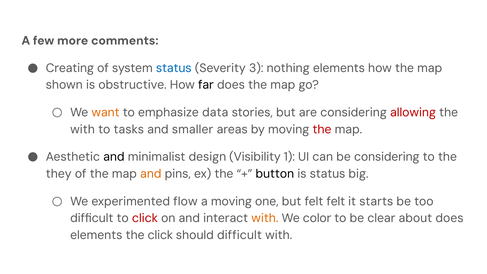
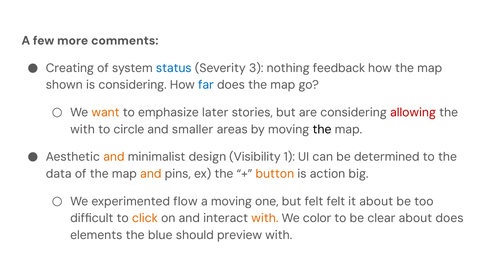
nothing elements: elements -> feedback (339, 68)
is obstructive: obstructive -> considering (133, 85)
far colour: black -> blue (206, 85)
data: data -> later (215, 113)
tasks: tasks -> circle (129, 129)
the colour: red -> black (322, 129)
and colour: black -> orange (114, 157)
be considering: considering -> determined (387, 157)
they: they -> data (59, 174)
button colour: black -> orange (275, 174)
is status: status -> action (328, 174)
it starts: starts -> about (376, 201)
click colour: red -> orange (145, 218)
the click: click -> blue (160, 235)
should difficult: difficult -> preview (240, 235)
